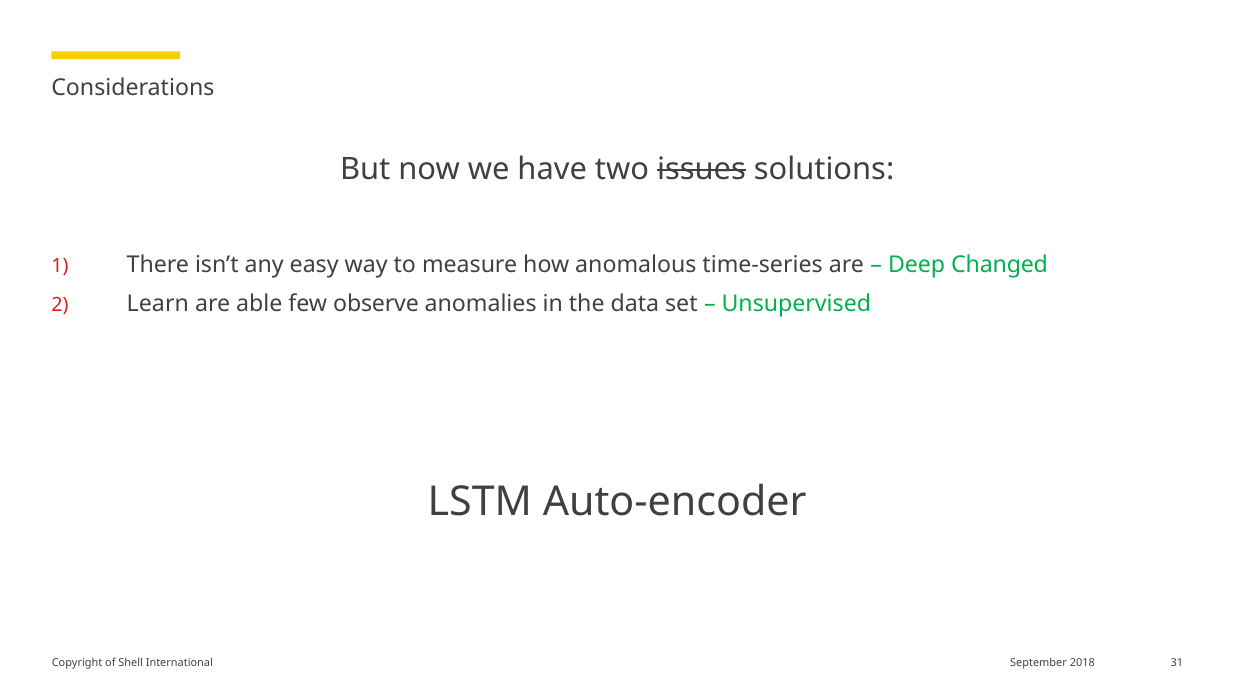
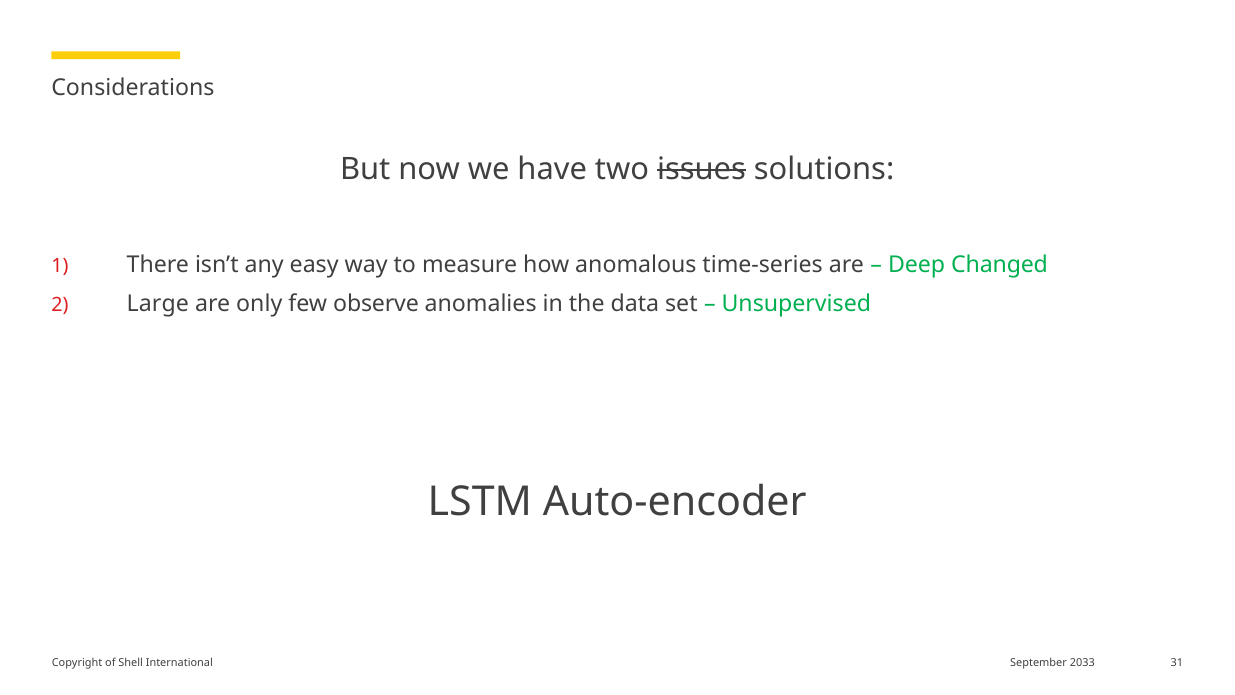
Learn: Learn -> Large (158, 303)
able: able -> only (259, 303)
2018: 2018 -> 2033 (1082, 663)
